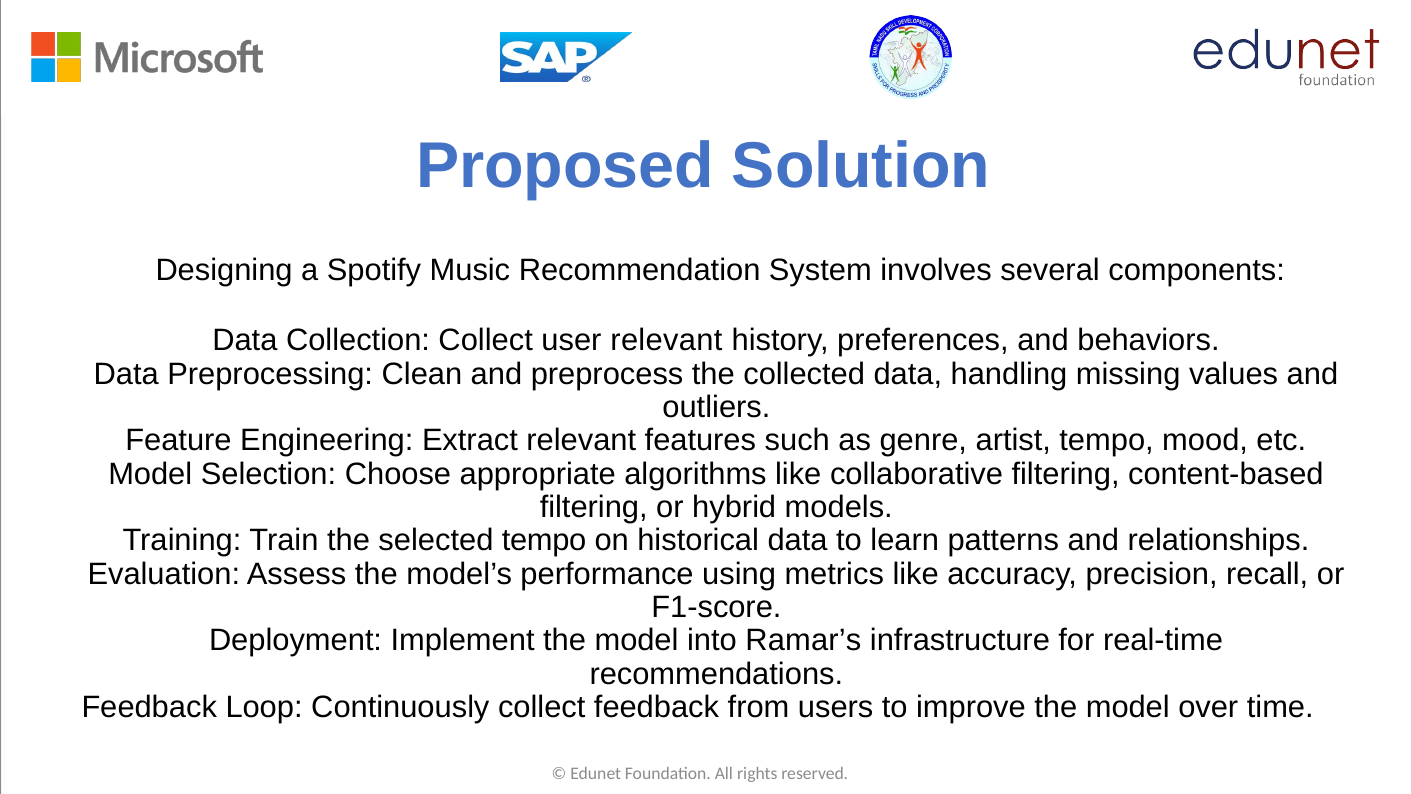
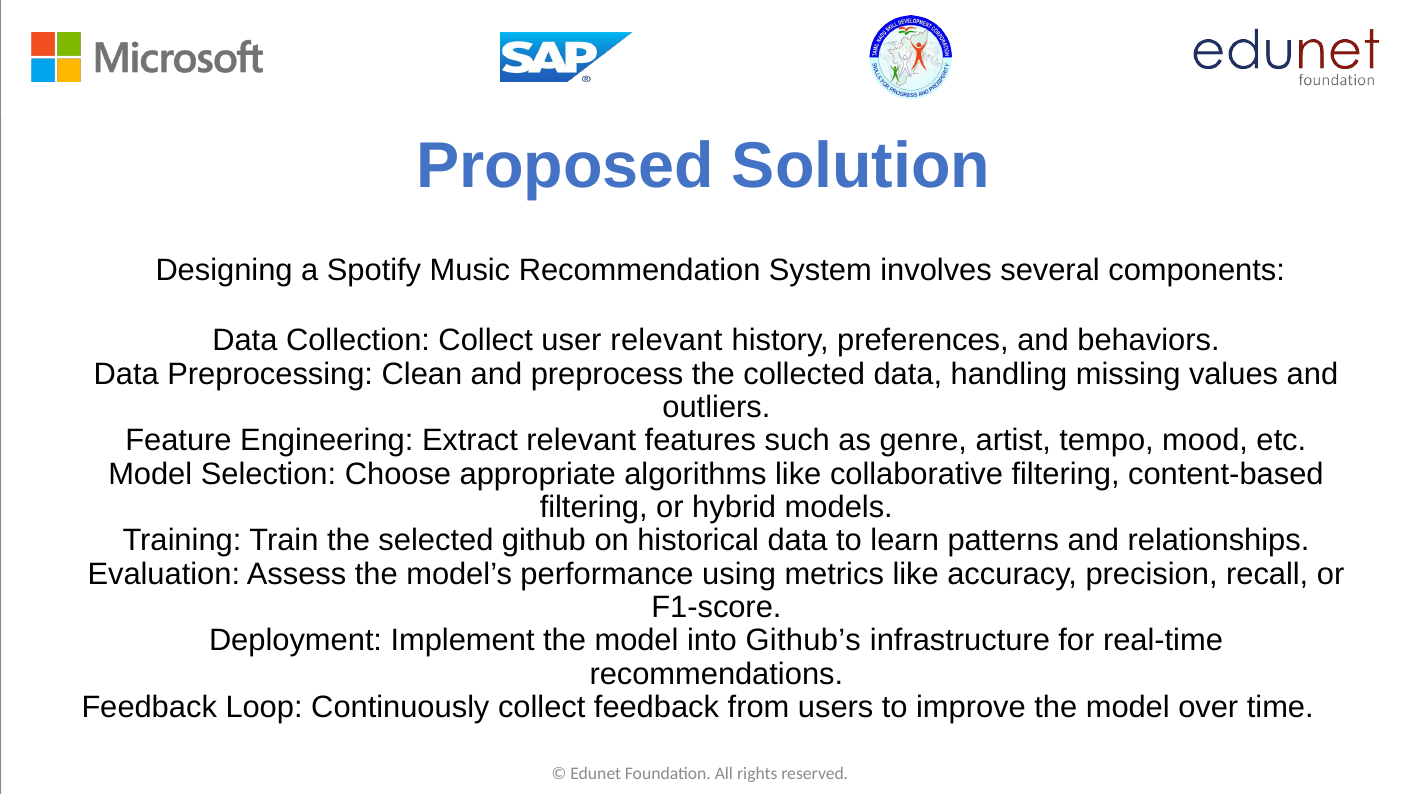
selected tempo: tempo -> github (544, 540)
Ramar’s: Ramar’s -> Github’s (803, 640)
